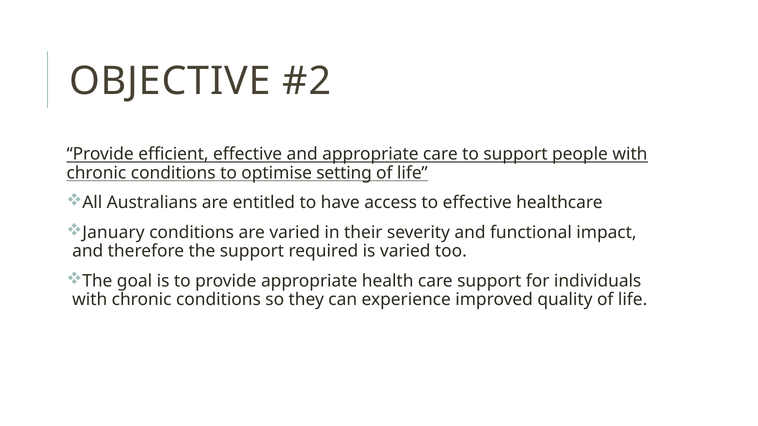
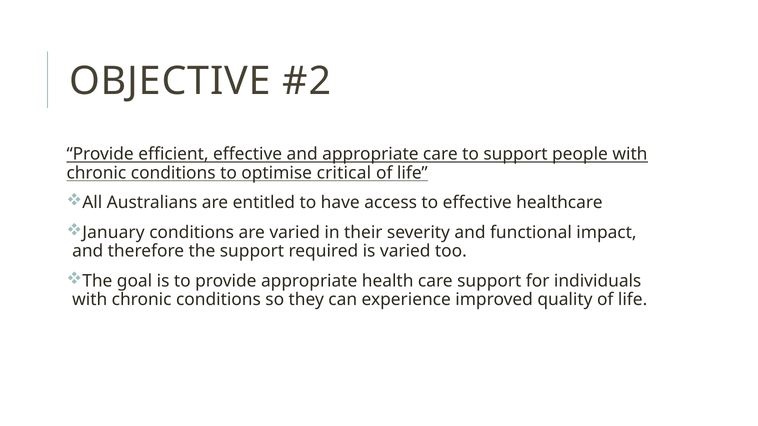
setting: setting -> critical (344, 173)
